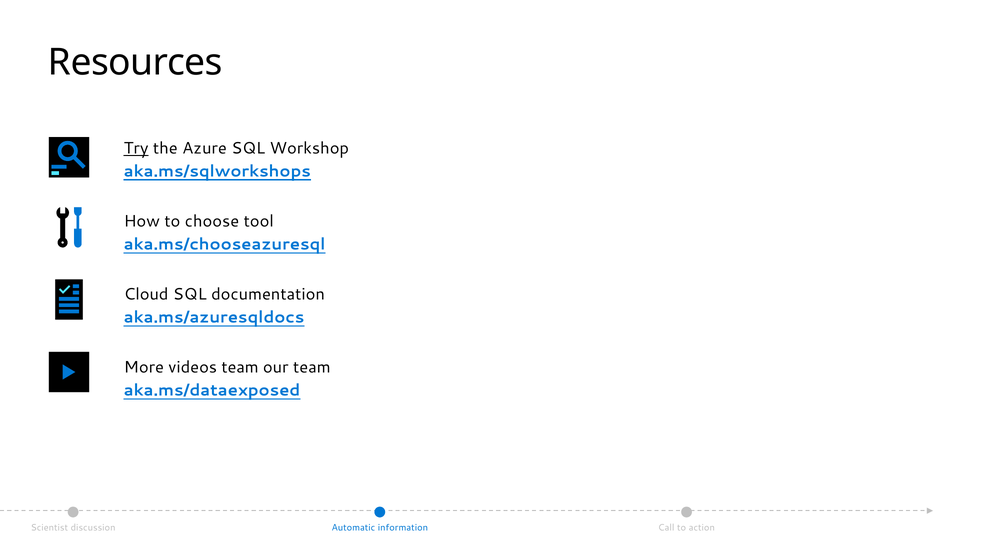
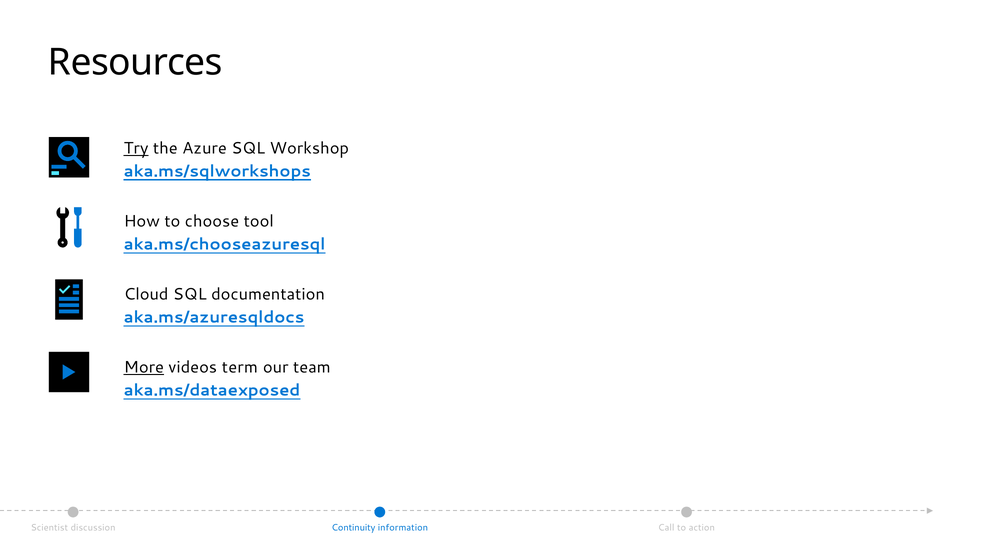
More underline: none -> present (144, 367)
videos team: team -> term (240, 367)
Automatic: Automatic -> Continuity (353, 528)
